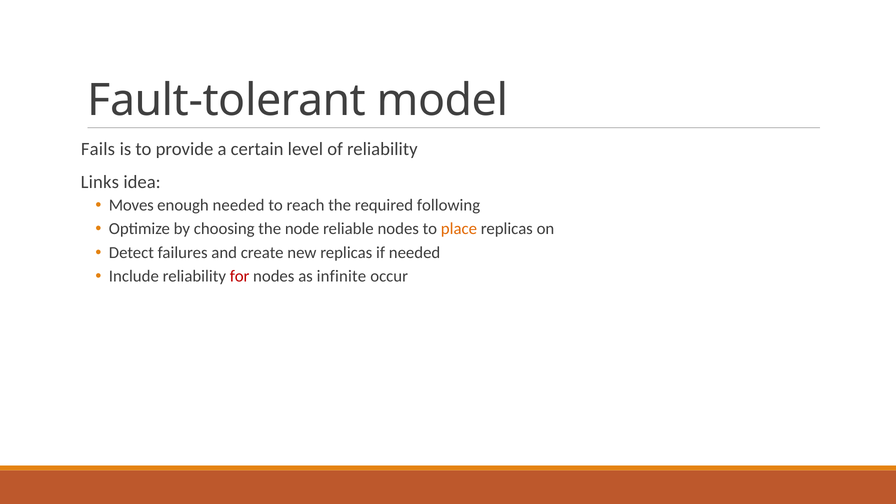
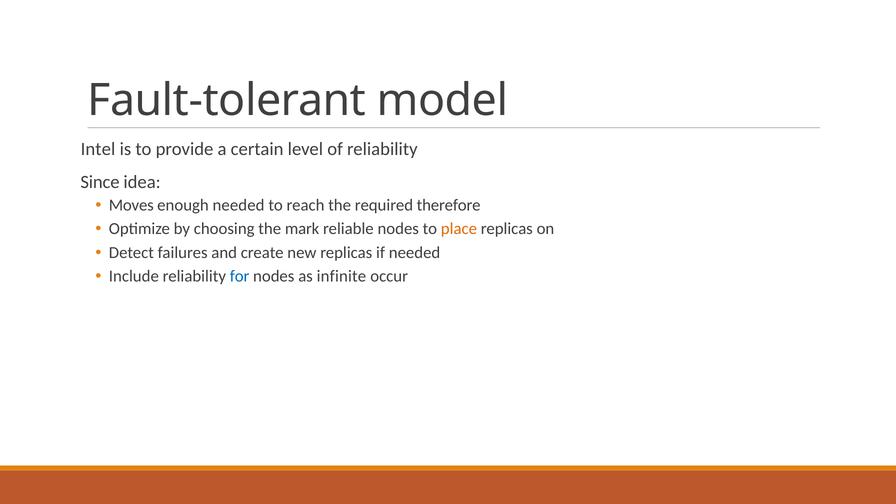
Fails: Fails -> Intel (98, 149)
Links: Links -> Since (100, 182)
following: following -> therefore (449, 205)
node: node -> mark (302, 229)
for colour: red -> blue (240, 276)
